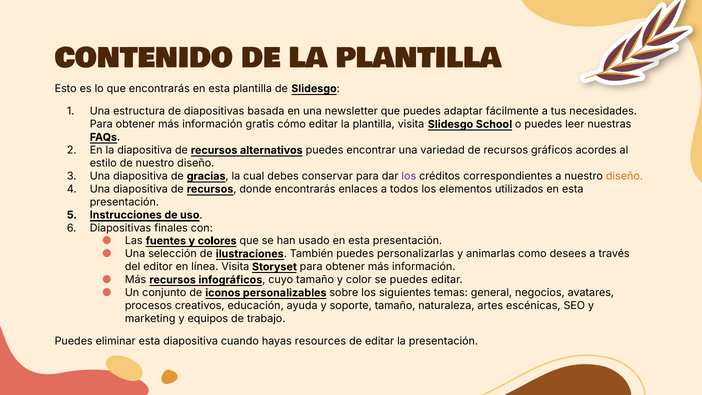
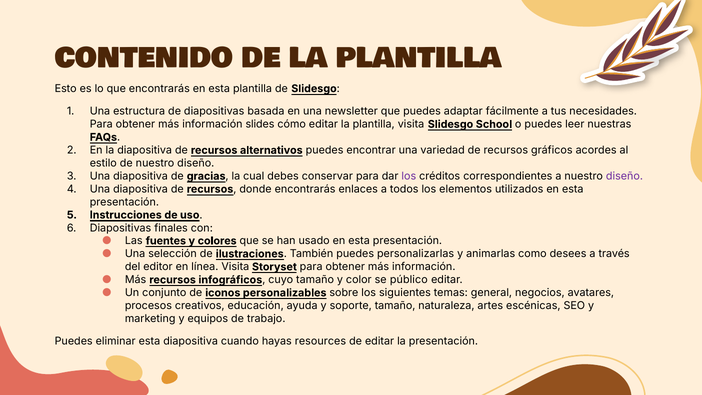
gratis: gratis -> slides (260, 124)
diseño colour: orange -> purple (624, 176)
se puedes: puedes -> público (409, 280)
